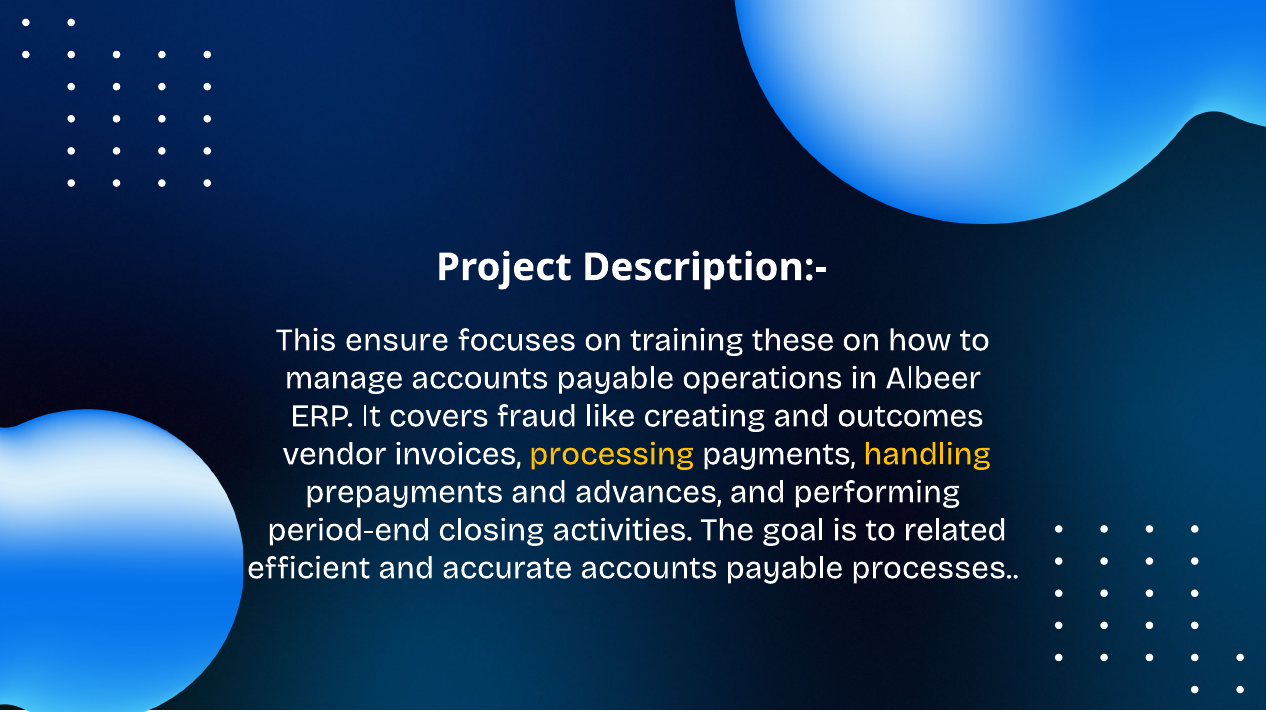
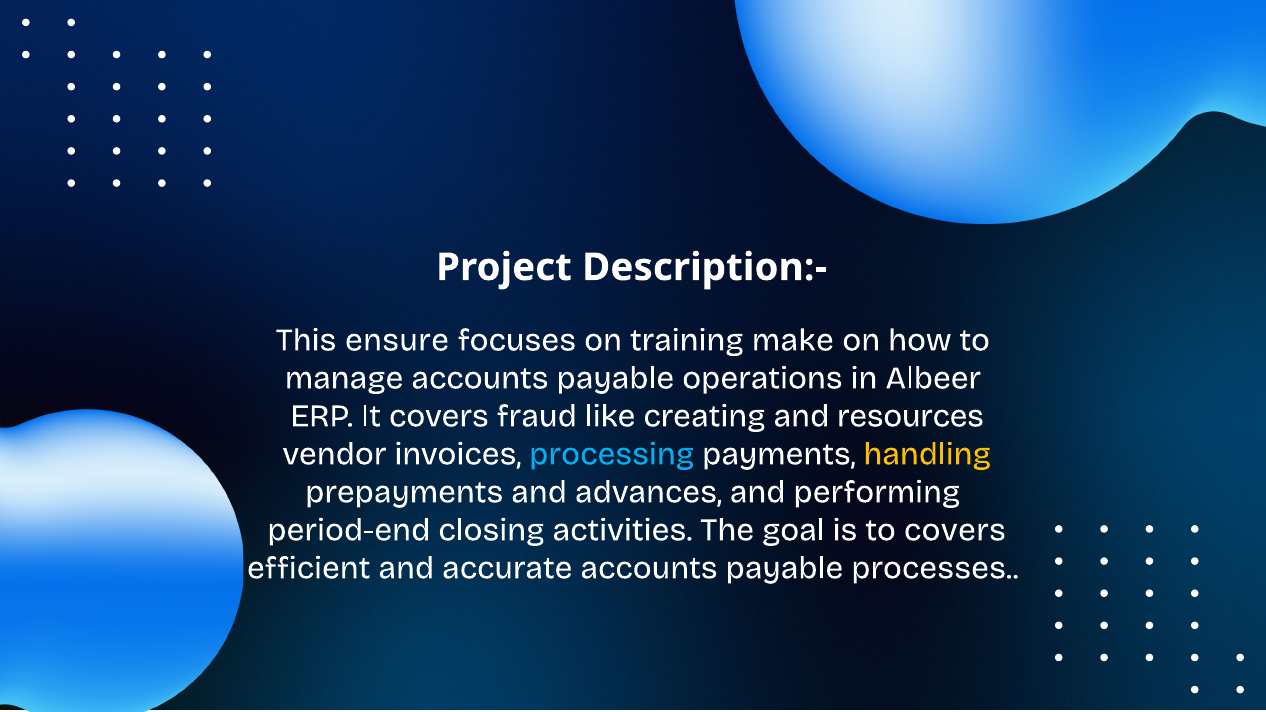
these: these -> make (793, 340)
outcomes: outcomes -> resources (910, 416)
processing colour: yellow -> light blue (612, 454)
to related: related -> covers (955, 530)
